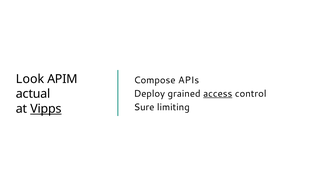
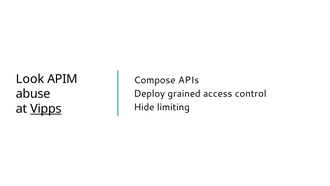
access underline: present -> none (218, 93)
actual: actual -> abuse (33, 94)
Sure: Sure -> Hide (144, 107)
